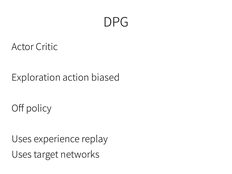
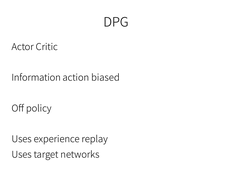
Exploration: Exploration -> Information (36, 78)
